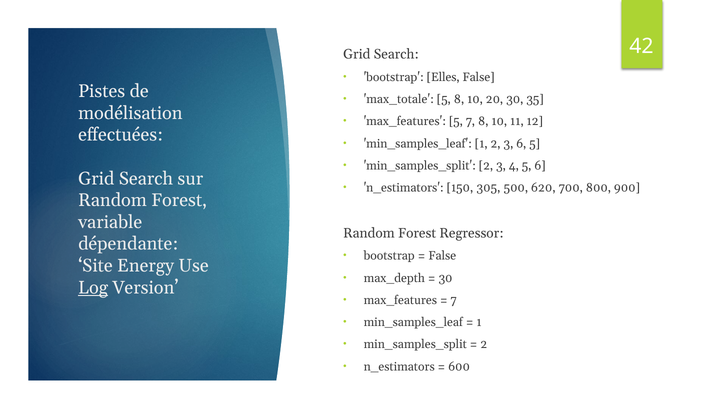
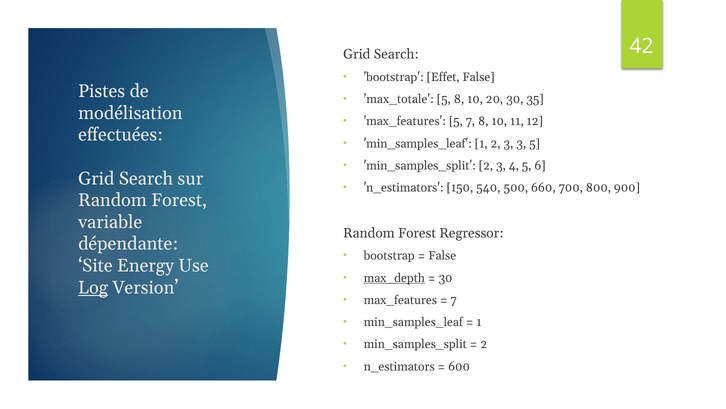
Elles: Elles -> Effet (443, 77)
3 6: 6 -> 3 (521, 143)
305: 305 -> 540 (488, 188)
620: 620 -> 660 (543, 188)
max_depth underline: none -> present (394, 278)
